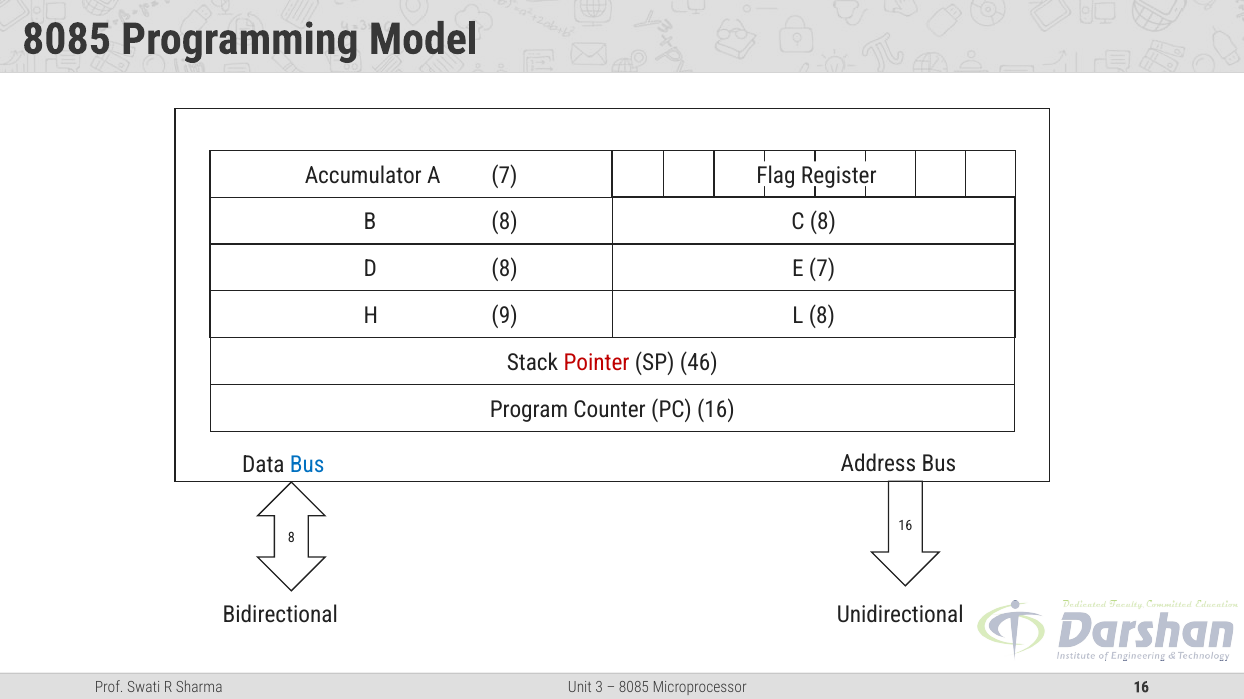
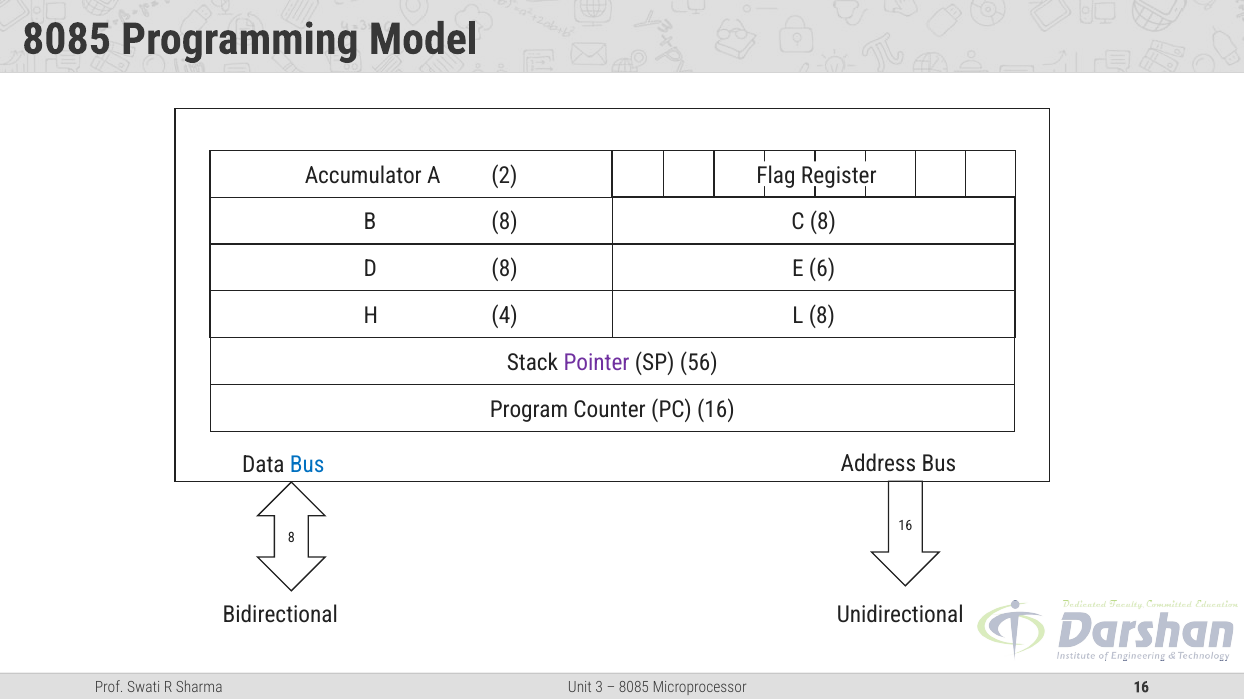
A 7: 7 -> 2 (505, 176)
E 7: 7 -> 6 (822, 269)
9: 9 -> 4 (505, 316)
Pointer colour: red -> purple (597, 363)
46: 46 -> 56 (699, 363)
